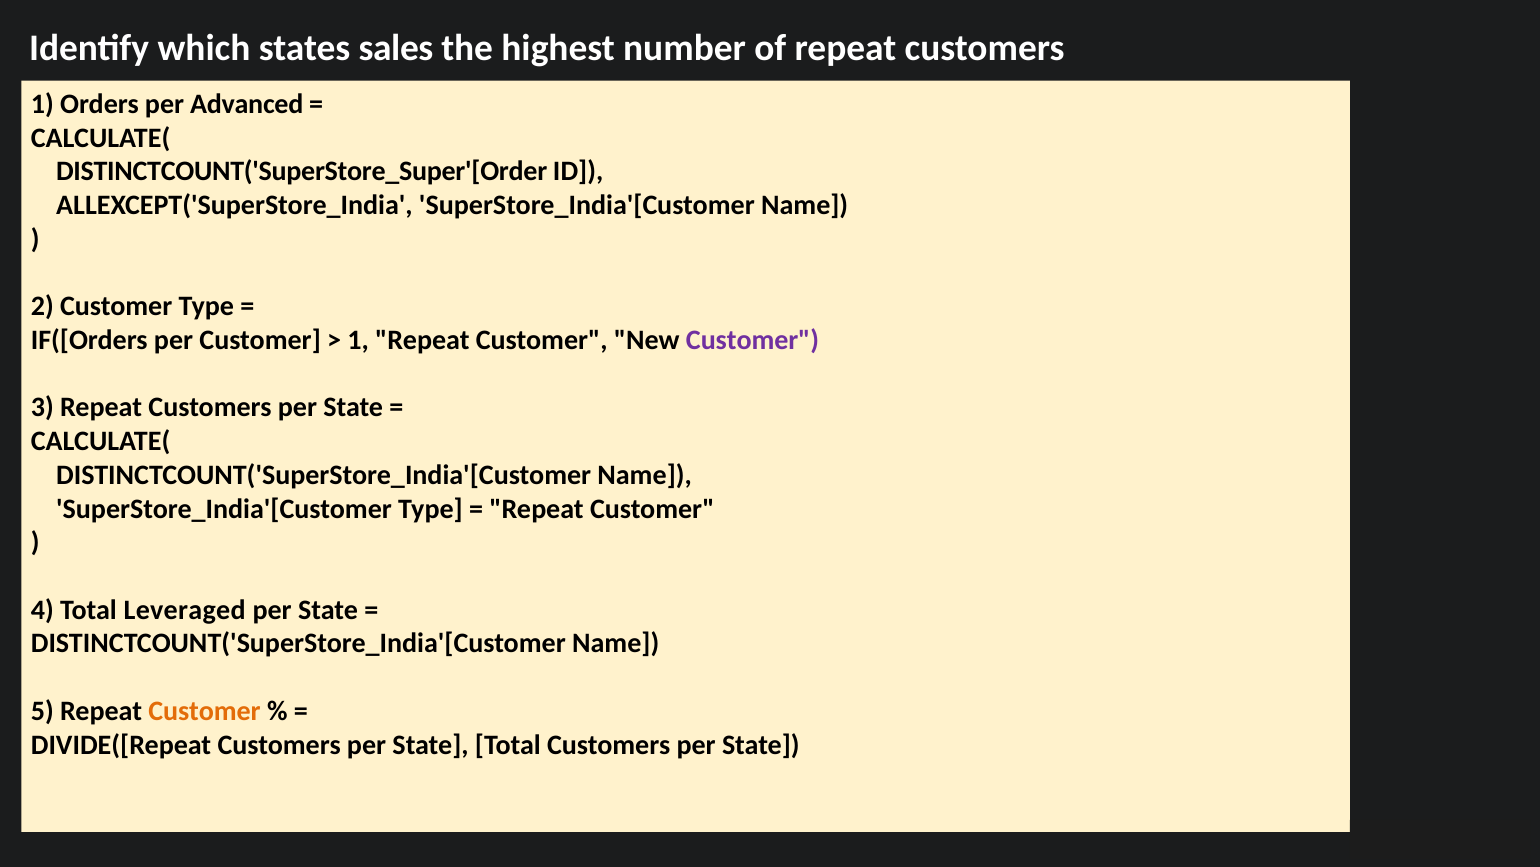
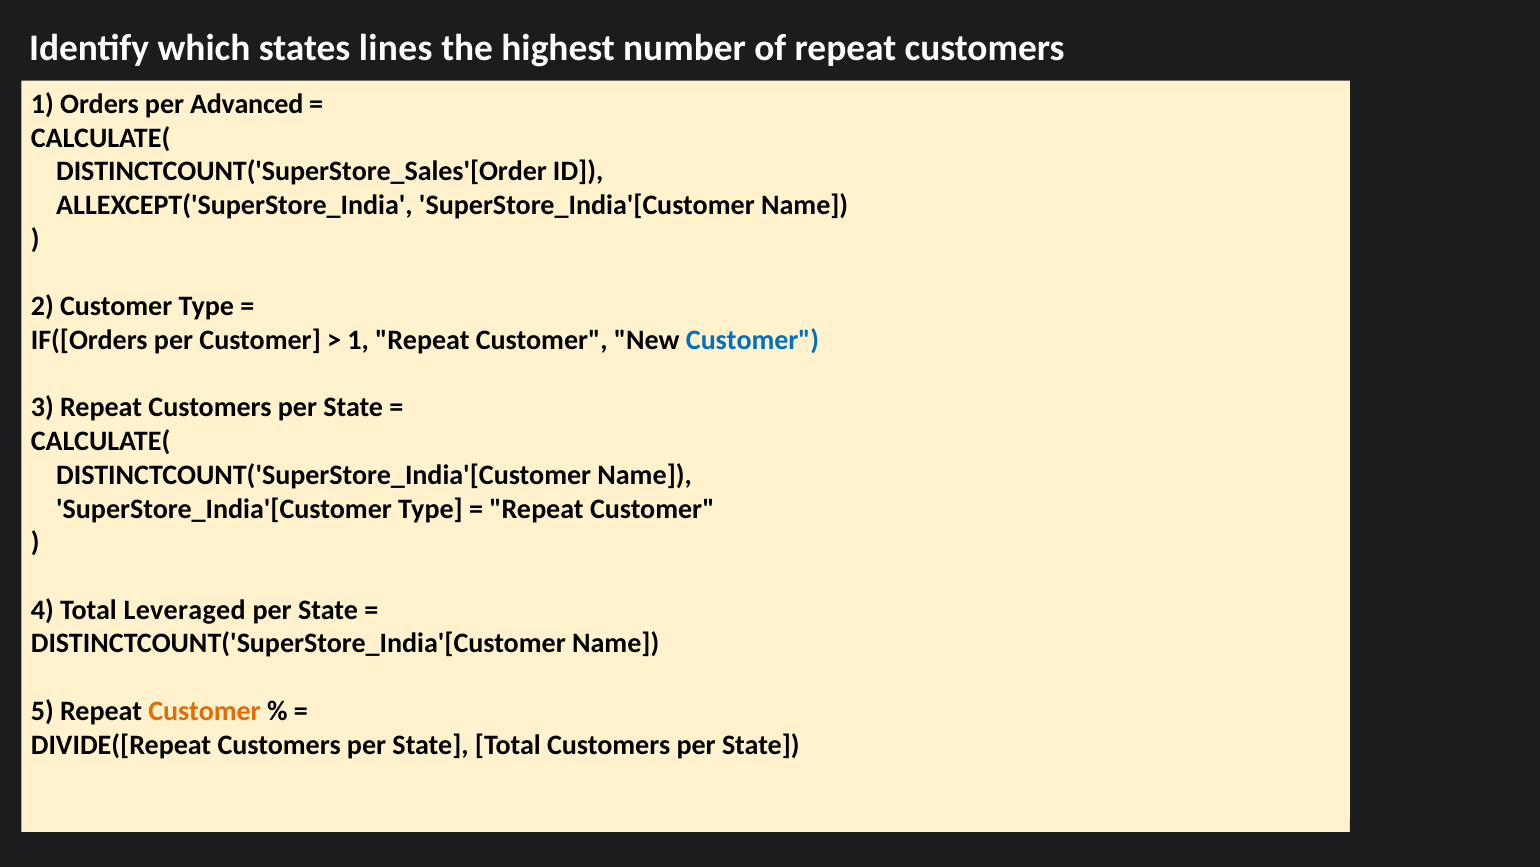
sales: sales -> lines (396, 48)
DISTINCTCOUNT('SuperStore_Super'[Order: DISTINCTCOUNT('SuperStore_Super'[Order -> DISTINCTCOUNT('SuperStore_Sales'[Order (302, 172)
Customer colour: purple -> blue (753, 340)
